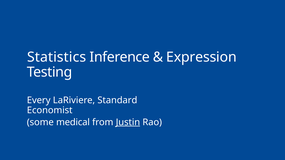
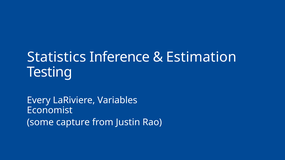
Expression: Expression -> Estimation (201, 57)
Standard: Standard -> Variables (117, 100)
medical: medical -> capture (73, 122)
Justin underline: present -> none (128, 122)
